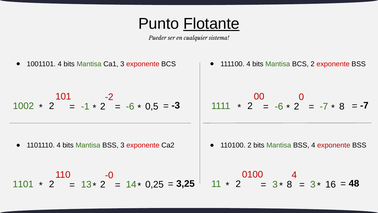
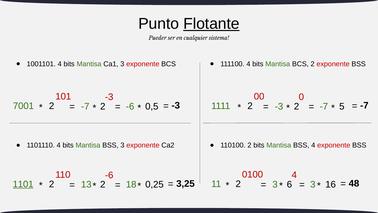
-2: -2 -> -3 (109, 97)
1002: 1002 -> 7001 (23, 106)
-1: -1 -> -7 (85, 106)
-6: -6 -> -3 (279, 106)
8: 8 -> 5 (342, 106)
-0: -0 -> -6 (109, 175)
1101 underline: none -> present (23, 184)
8: 8 -> 6 (289, 184)
14: 14 -> 18 (131, 184)
